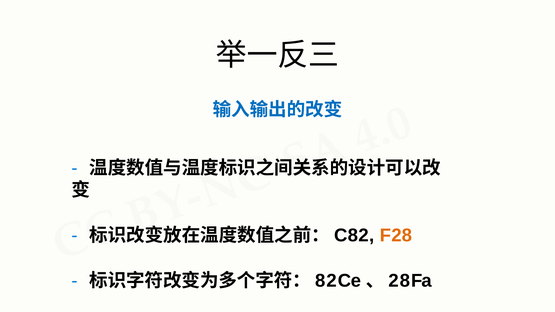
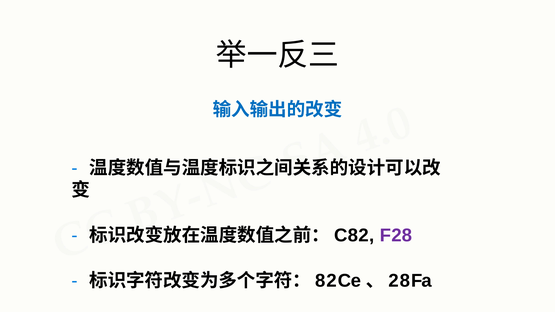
F28 colour: orange -> purple (396, 236)
